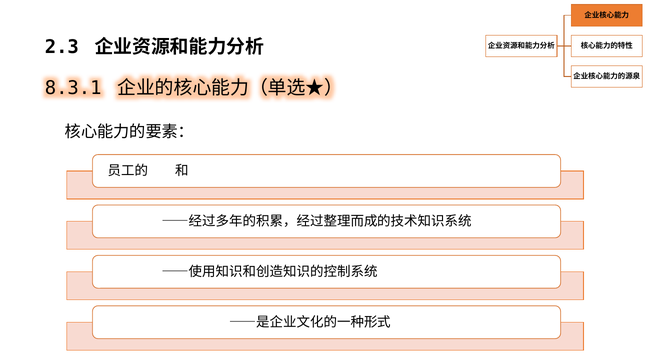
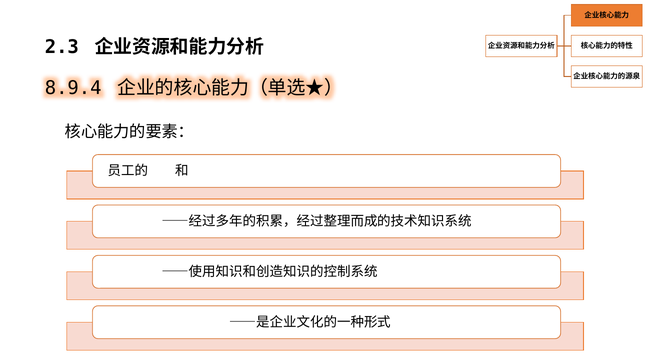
8.3.1: 8.3.1 -> 8.9.4 (73, 88)
